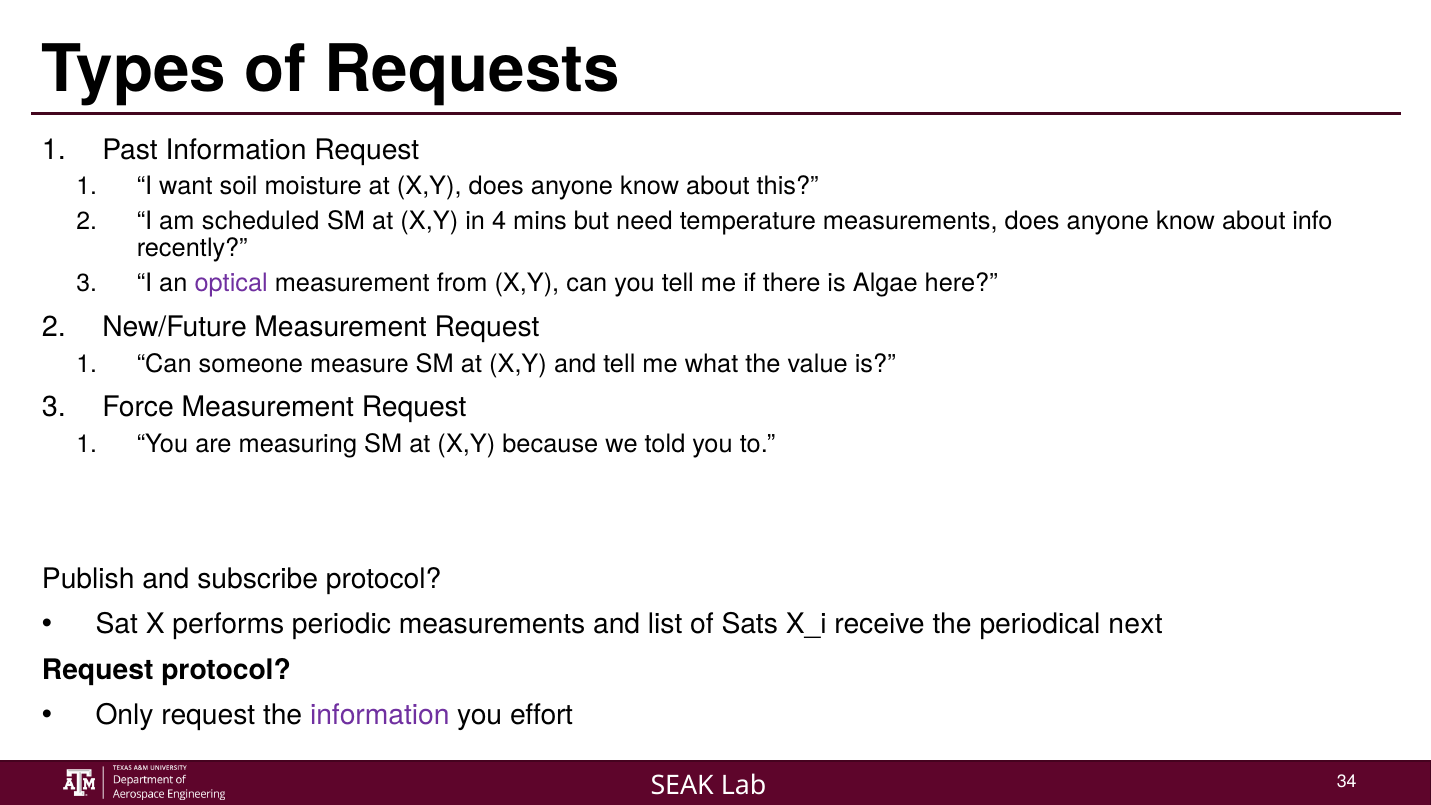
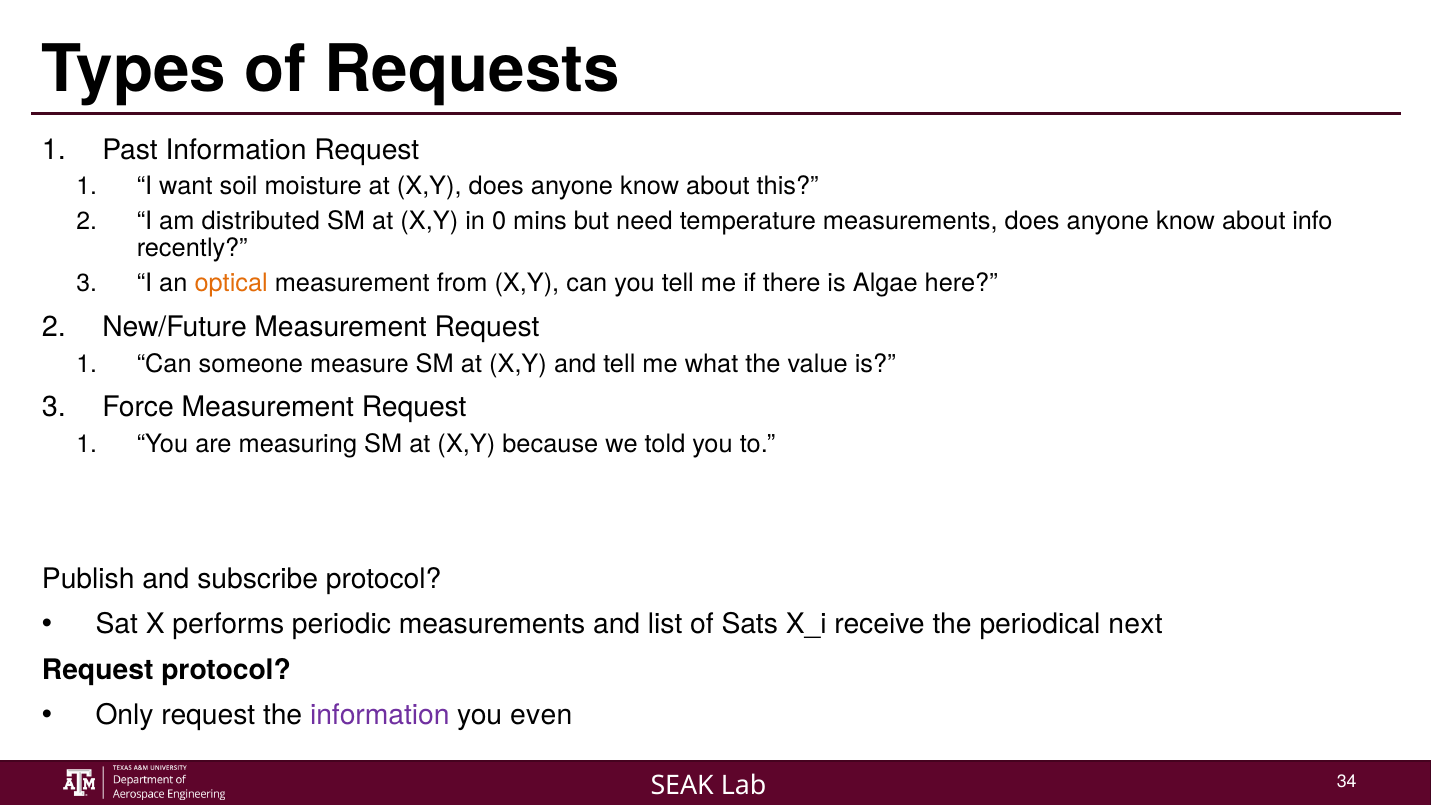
scheduled: scheduled -> distributed (261, 221)
4: 4 -> 0 (499, 221)
optical colour: purple -> orange (231, 283)
effort: effort -> even (541, 715)
